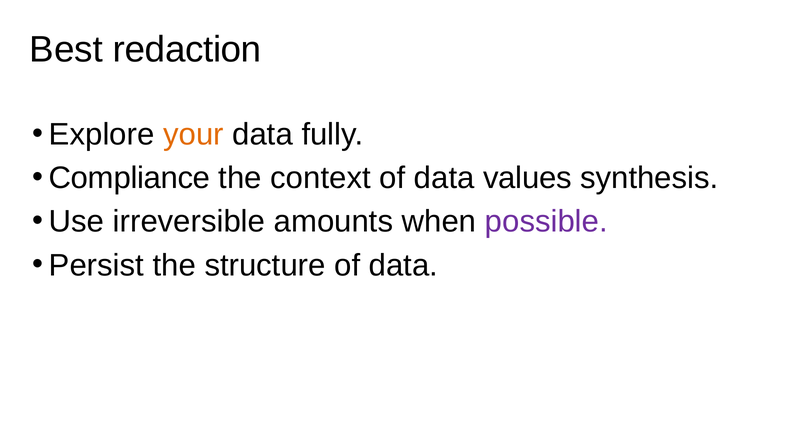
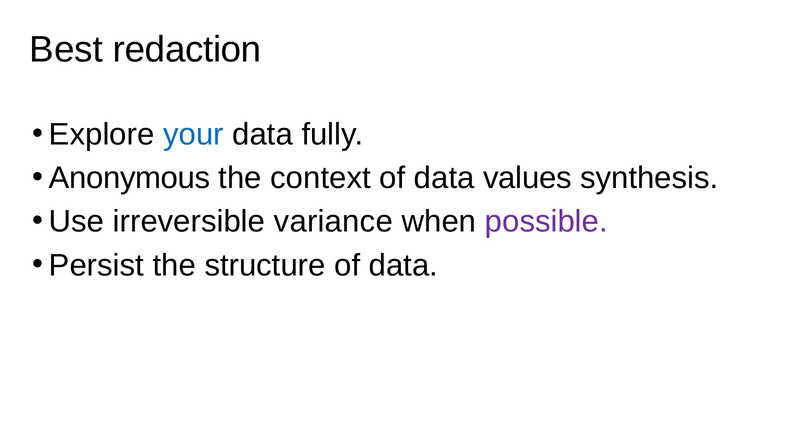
your colour: orange -> blue (193, 135)
Compliance: Compliance -> Anonymous (130, 178)
amounts: amounts -> variance (333, 222)
